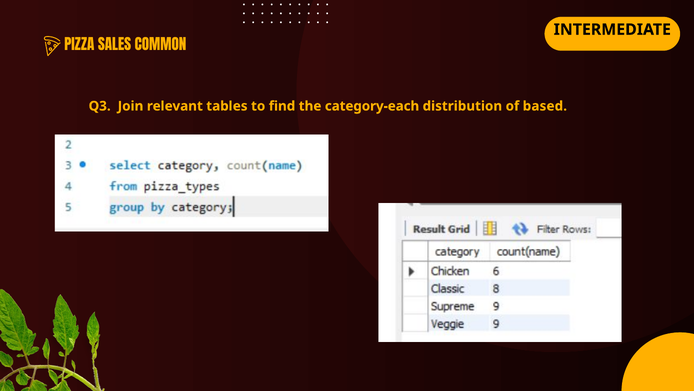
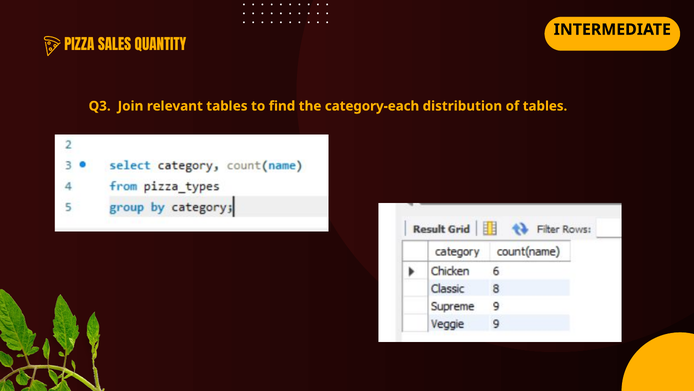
COMMON: COMMON -> QUANTITY (160, 45)
of based: based -> tables (545, 106)
